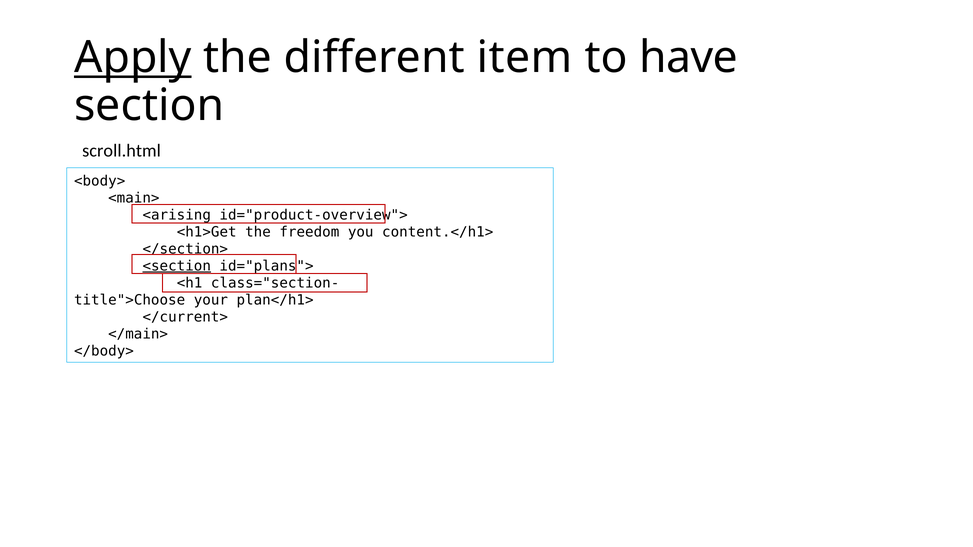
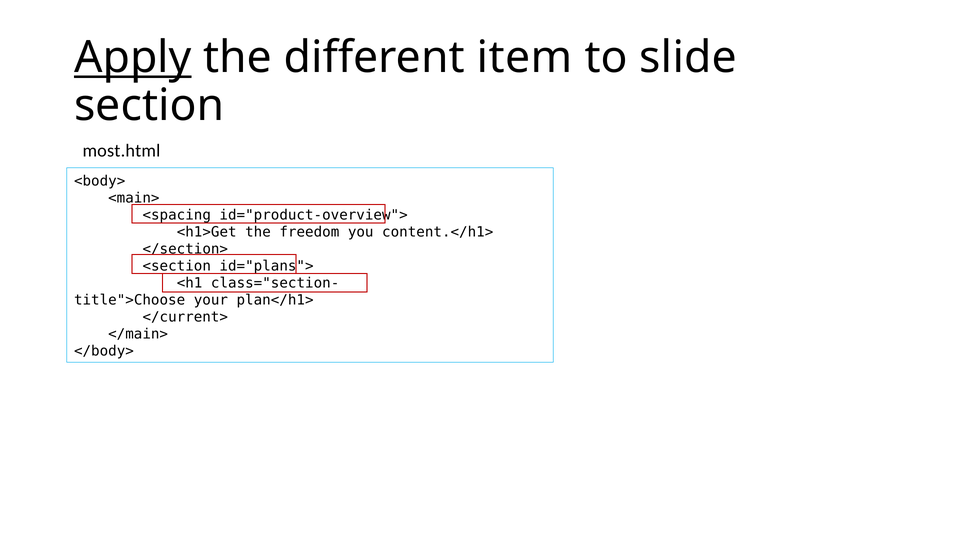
have: have -> slide (688, 58)
scroll.html: scroll.html -> most.html (121, 151)
<arising: <arising -> <spacing (177, 215)
<section underline: present -> none (177, 266)
